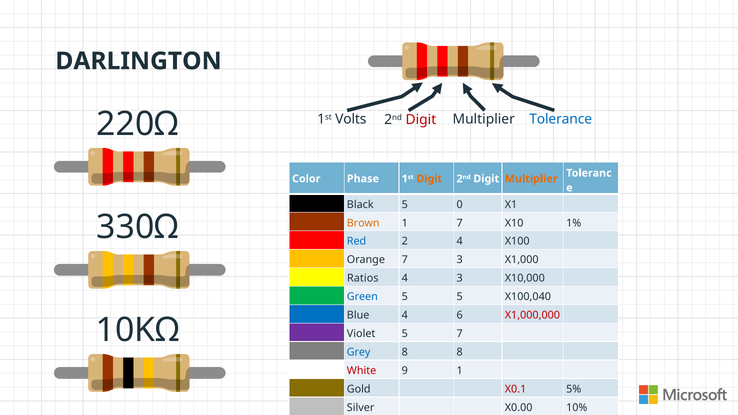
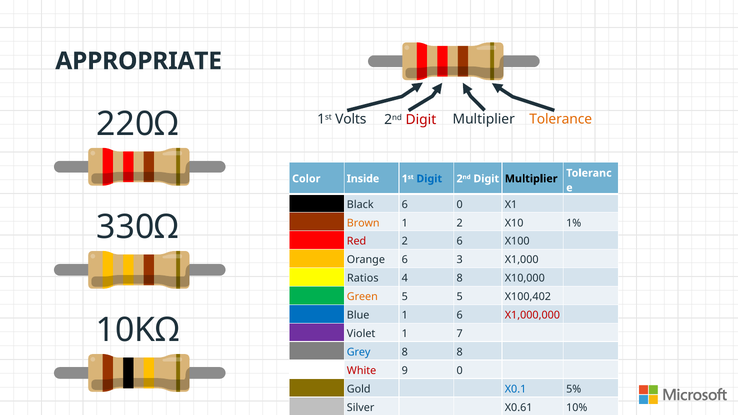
DARLINGTON: DARLINGTON -> APPROPRIATE (139, 61)
Tolerance colour: blue -> orange (561, 119)
Phase: Phase -> Inside (363, 179)
Digit colour: orange -> blue (429, 179)
Multiplier colour: orange -> black (531, 179)
Black 5: 5 -> 6 (405, 205)
1 7: 7 -> 2 (460, 223)
Red colour: blue -> red (357, 242)
2 4: 4 -> 6 (460, 242)
Orange 7: 7 -> 6 (405, 260)
4 3: 3 -> 8 (460, 278)
Green colour: blue -> orange (362, 297)
X100,040: X100,040 -> X100,402 (528, 297)
Blue 4: 4 -> 1 (405, 315)
Violet 5: 5 -> 1 (405, 334)
9 1: 1 -> 0 (460, 371)
X0.1 colour: red -> blue (516, 389)
X0.00: X0.00 -> X0.61 (519, 408)
